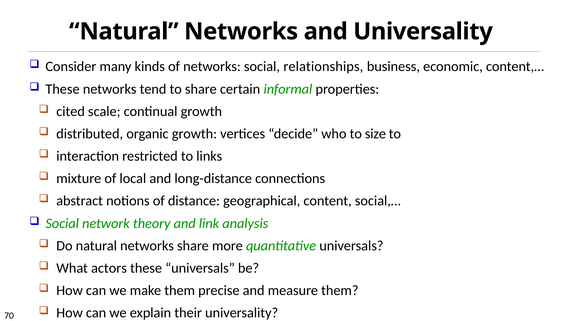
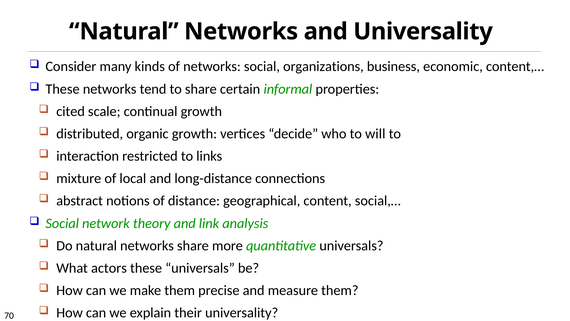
relationships: relationships -> organizations (323, 66)
size: size -> will (375, 134)
